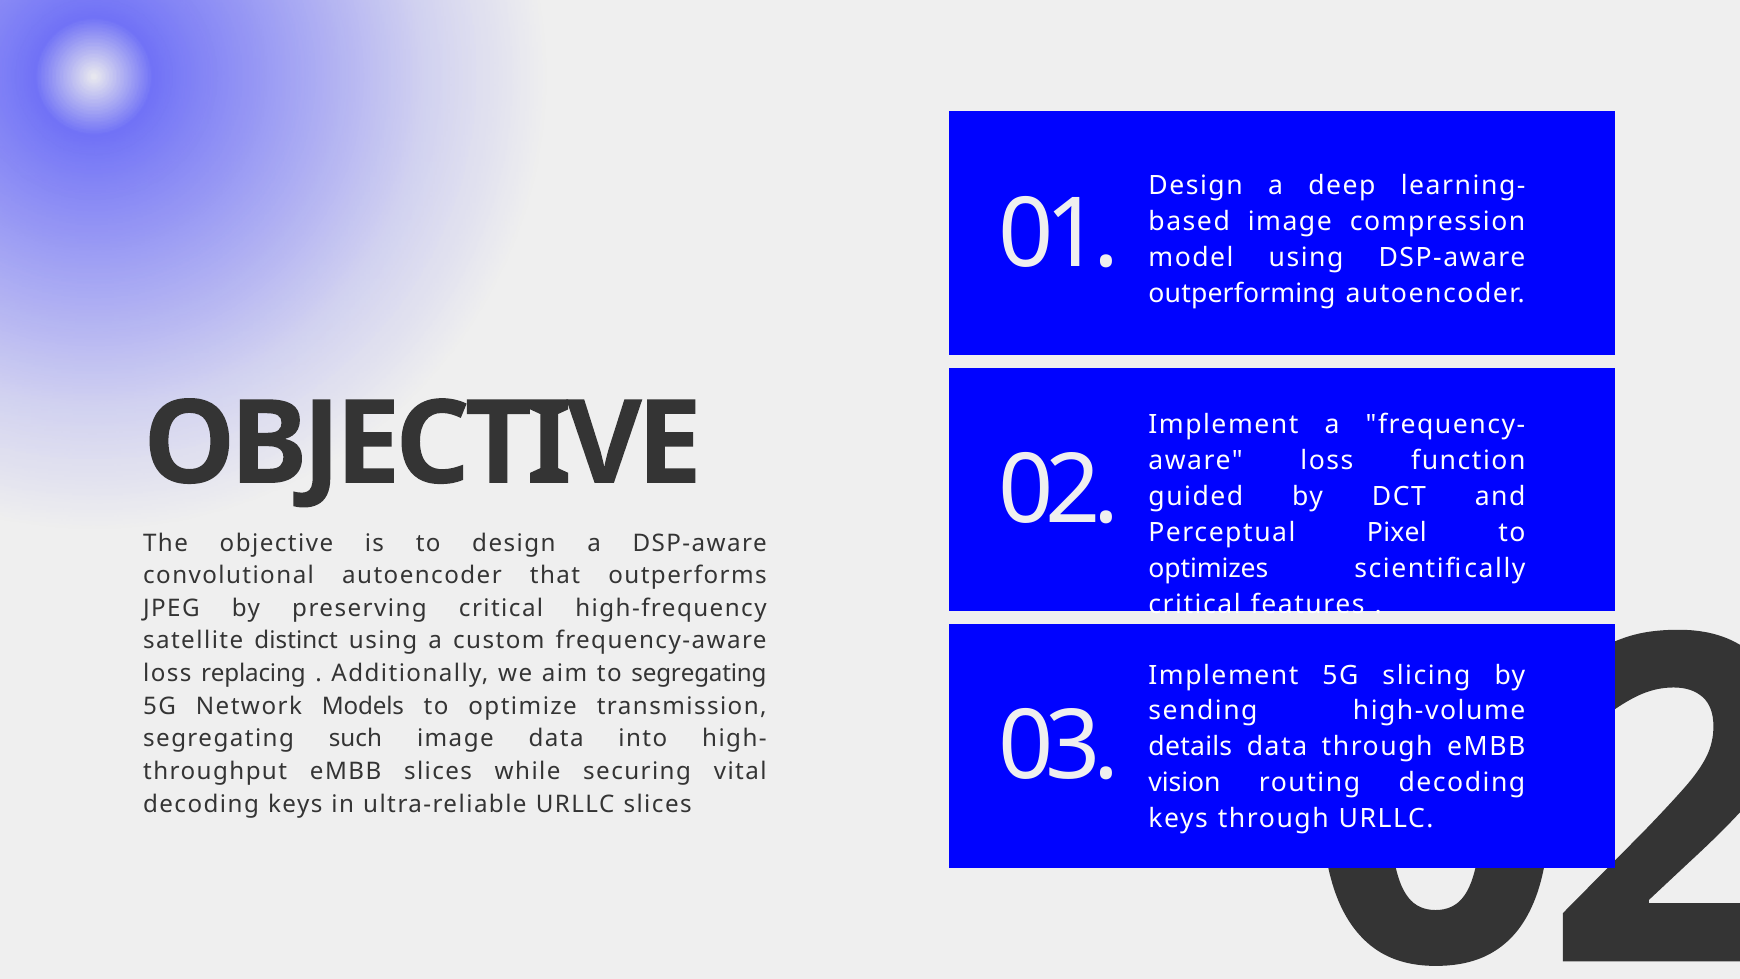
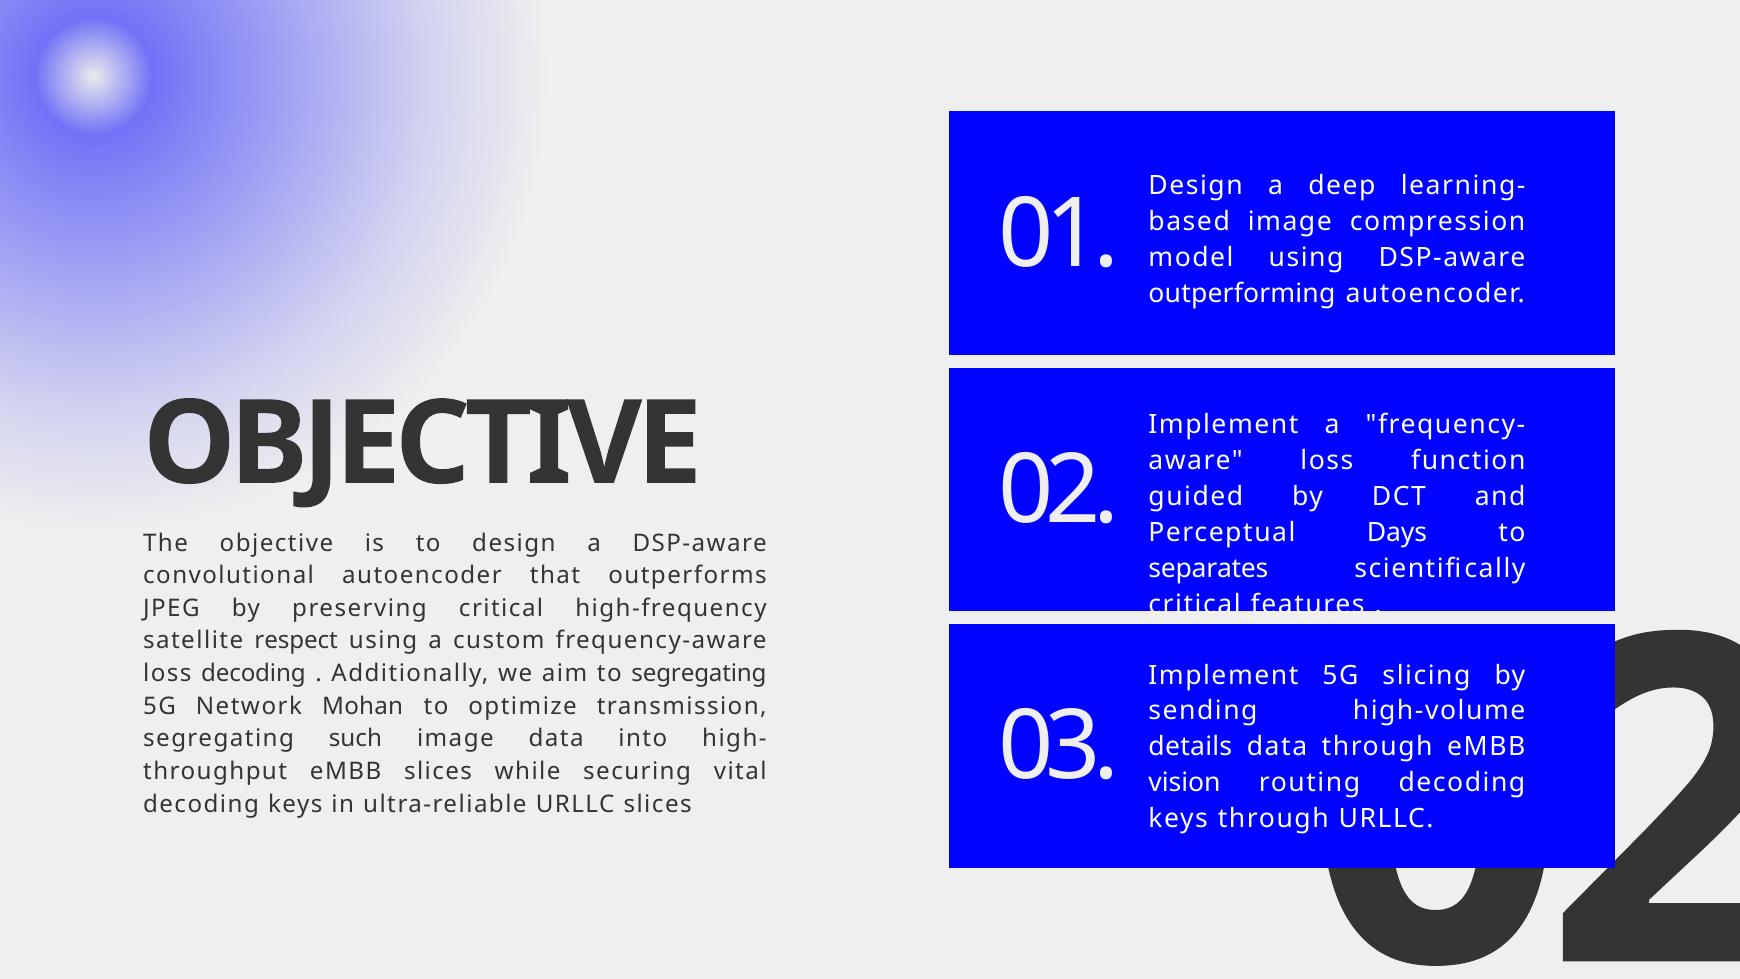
Pixel: Pixel -> Days (1397, 532)
optimizes: optimizes -> separates (1208, 568)
distinct: distinct -> respect (296, 641)
loss replacing: replacing -> decoding (253, 673)
Models: Models -> Mohan (363, 706)
